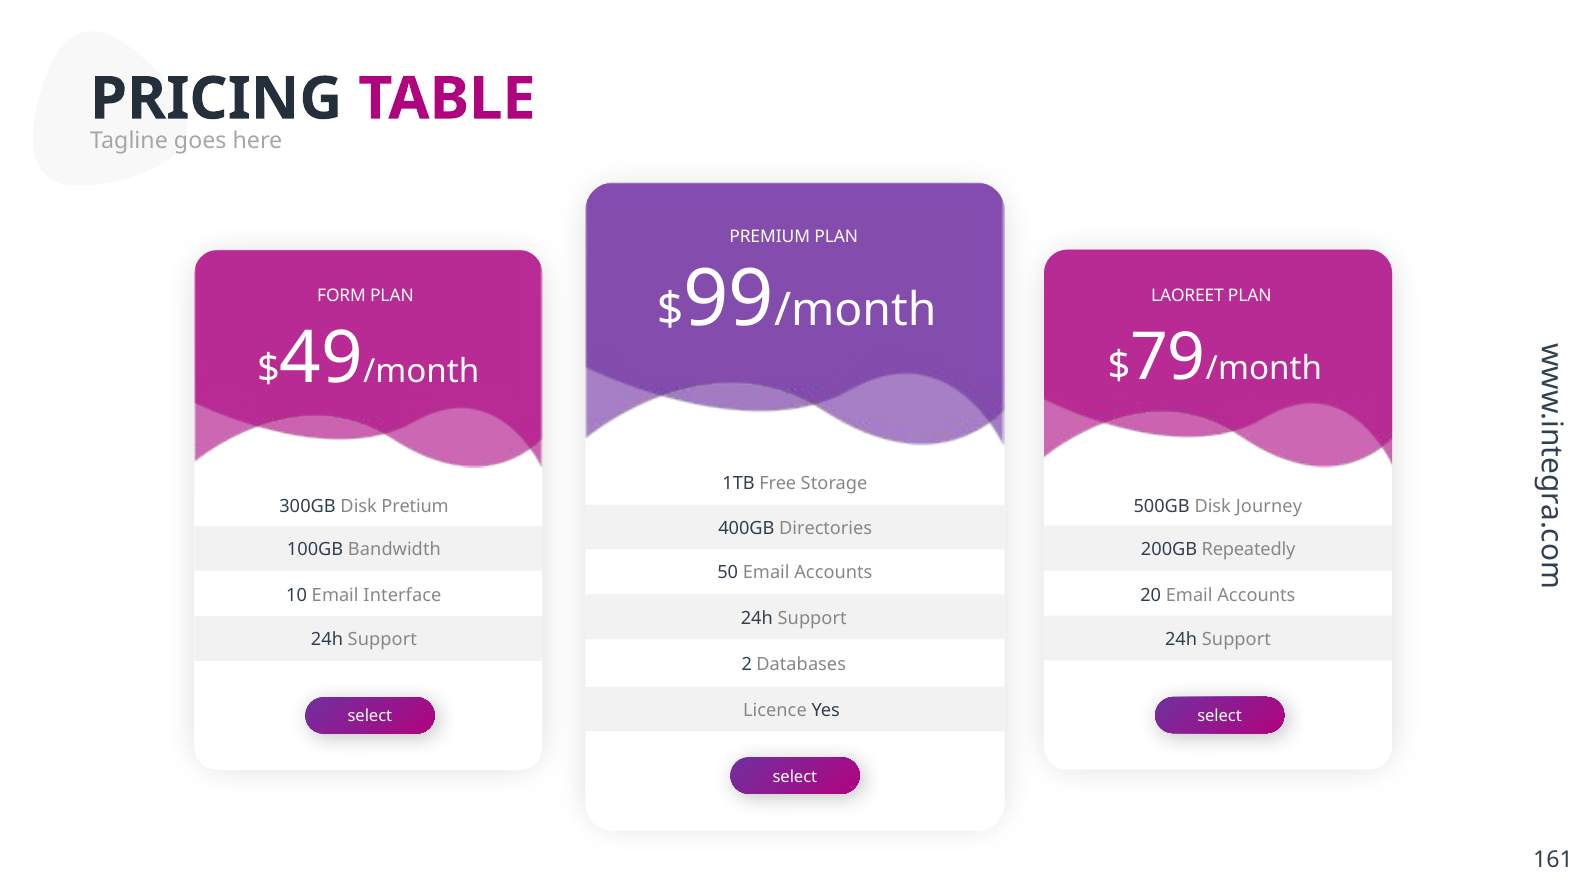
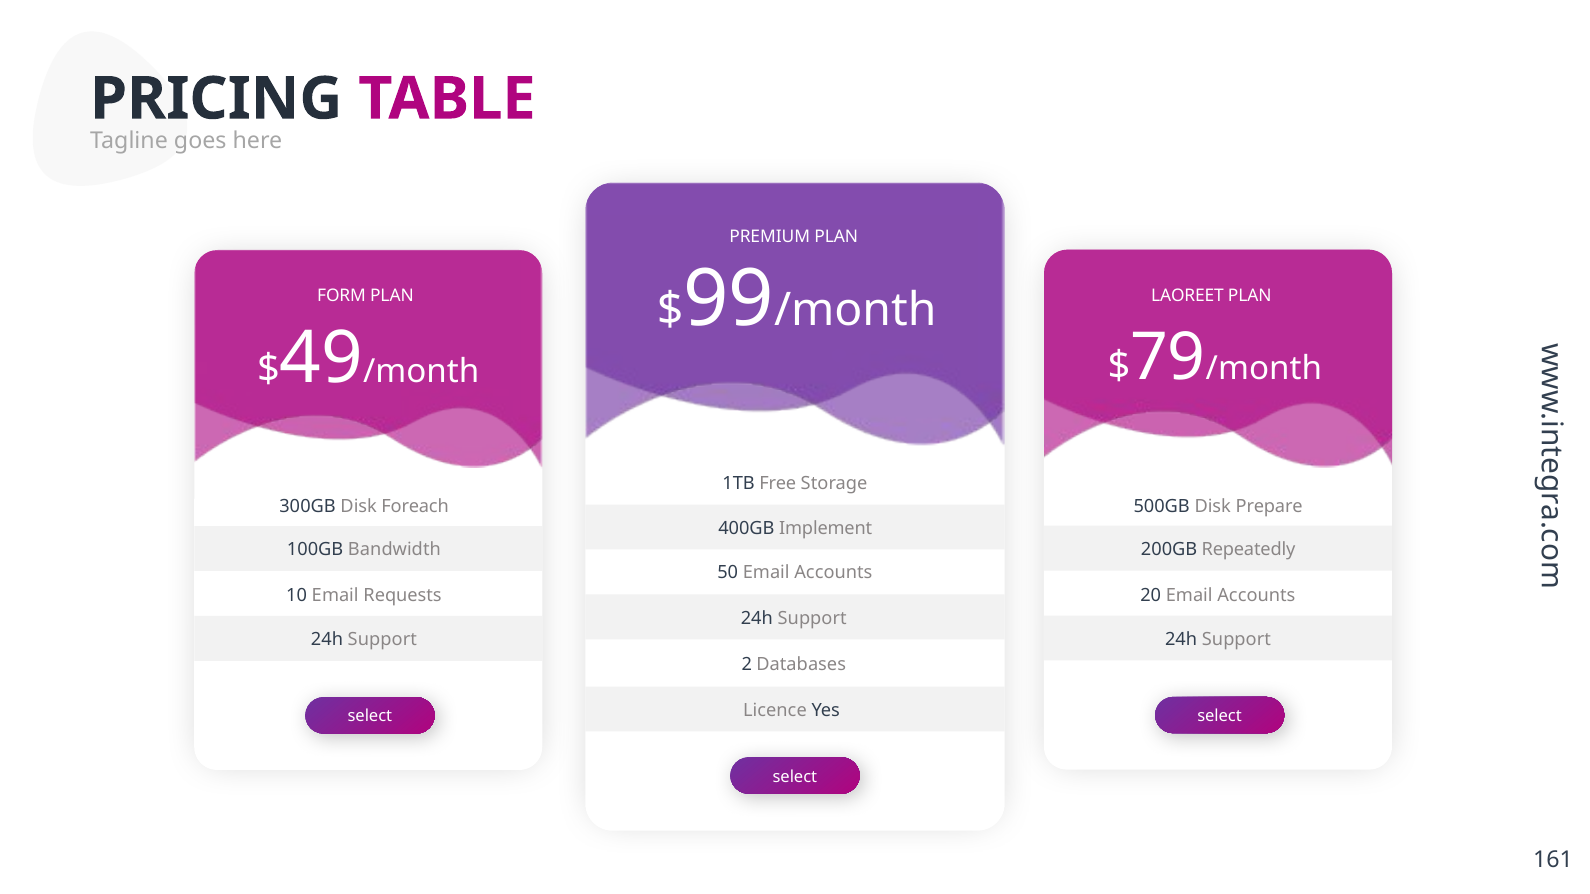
Pretium: Pretium -> Foreach (415, 507)
Journey: Journey -> Prepare (1269, 507)
Directories: Directories -> Implement (826, 529)
Interface: Interface -> Requests (403, 596)
